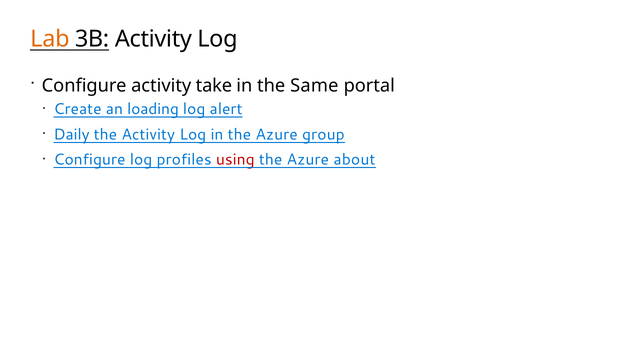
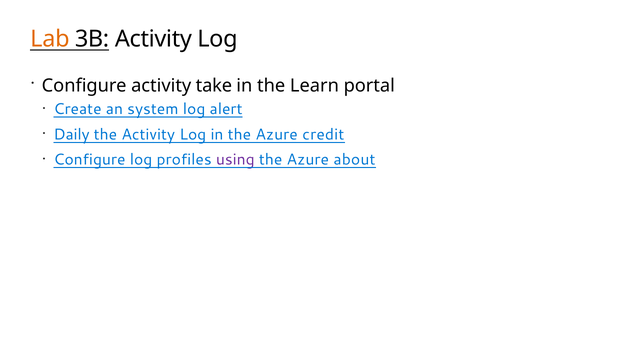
Same: Same -> Learn (314, 86)
loading: loading -> system (153, 109)
group: group -> credit (323, 134)
using colour: red -> purple (235, 160)
